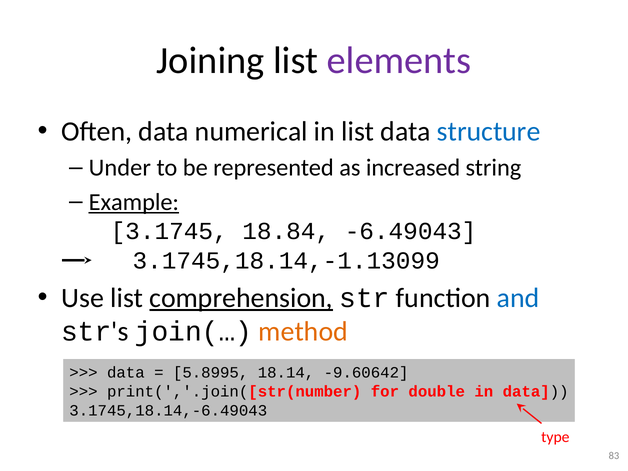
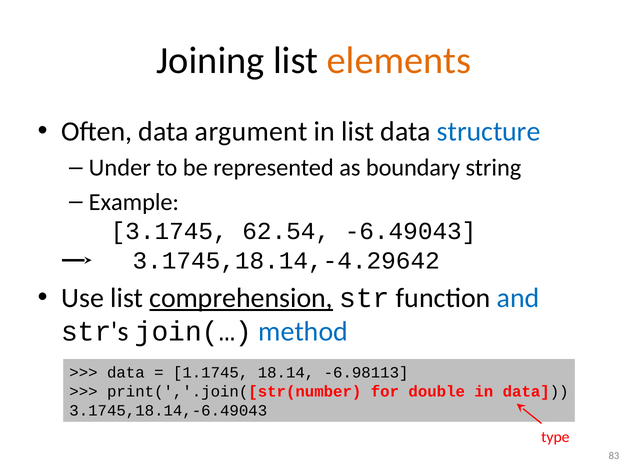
elements colour: purple -> orange (399, 61)
numerical: numerical -> argument (251, 132)
increased: increased -> boundary (413, 168)
Example underline: present -> none (134, 202)
18.84: 18.84 -> 62.54 (286, 231)
3.1745,18.14,-1.13099: 3.1745,18.14,-1.13099 -> 3.1745,18.14,-4.29642 (286, 261)
method colour: orange -> blue (303, 331)
5.8995: 5.8995 -> 1.1745 (211, 373)
-9.60642: -9.60642 -> -6.98113 (366, 373)
